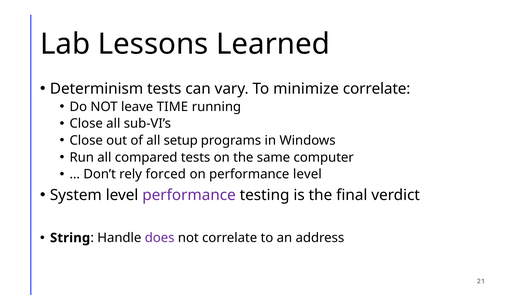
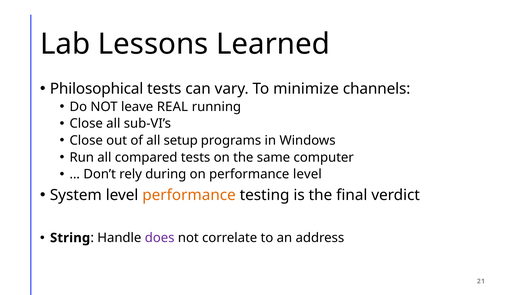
Determinism: Determinism -> Philosophical (97, 89)
minimize correlate: correlate -> channels (377, 89)
TIME: TIME -> REAL (172, 107)
forced: forced -> during (166, 174)
performance colour: purple -> orange (189, 195)
